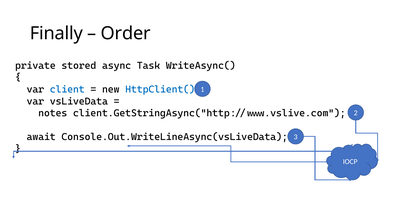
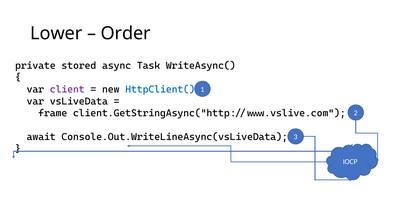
Finally: Finally -> Lower (56, 33)
client colour: blue -> purple (67, 89)
notes: notes -> frame (53, 113)
